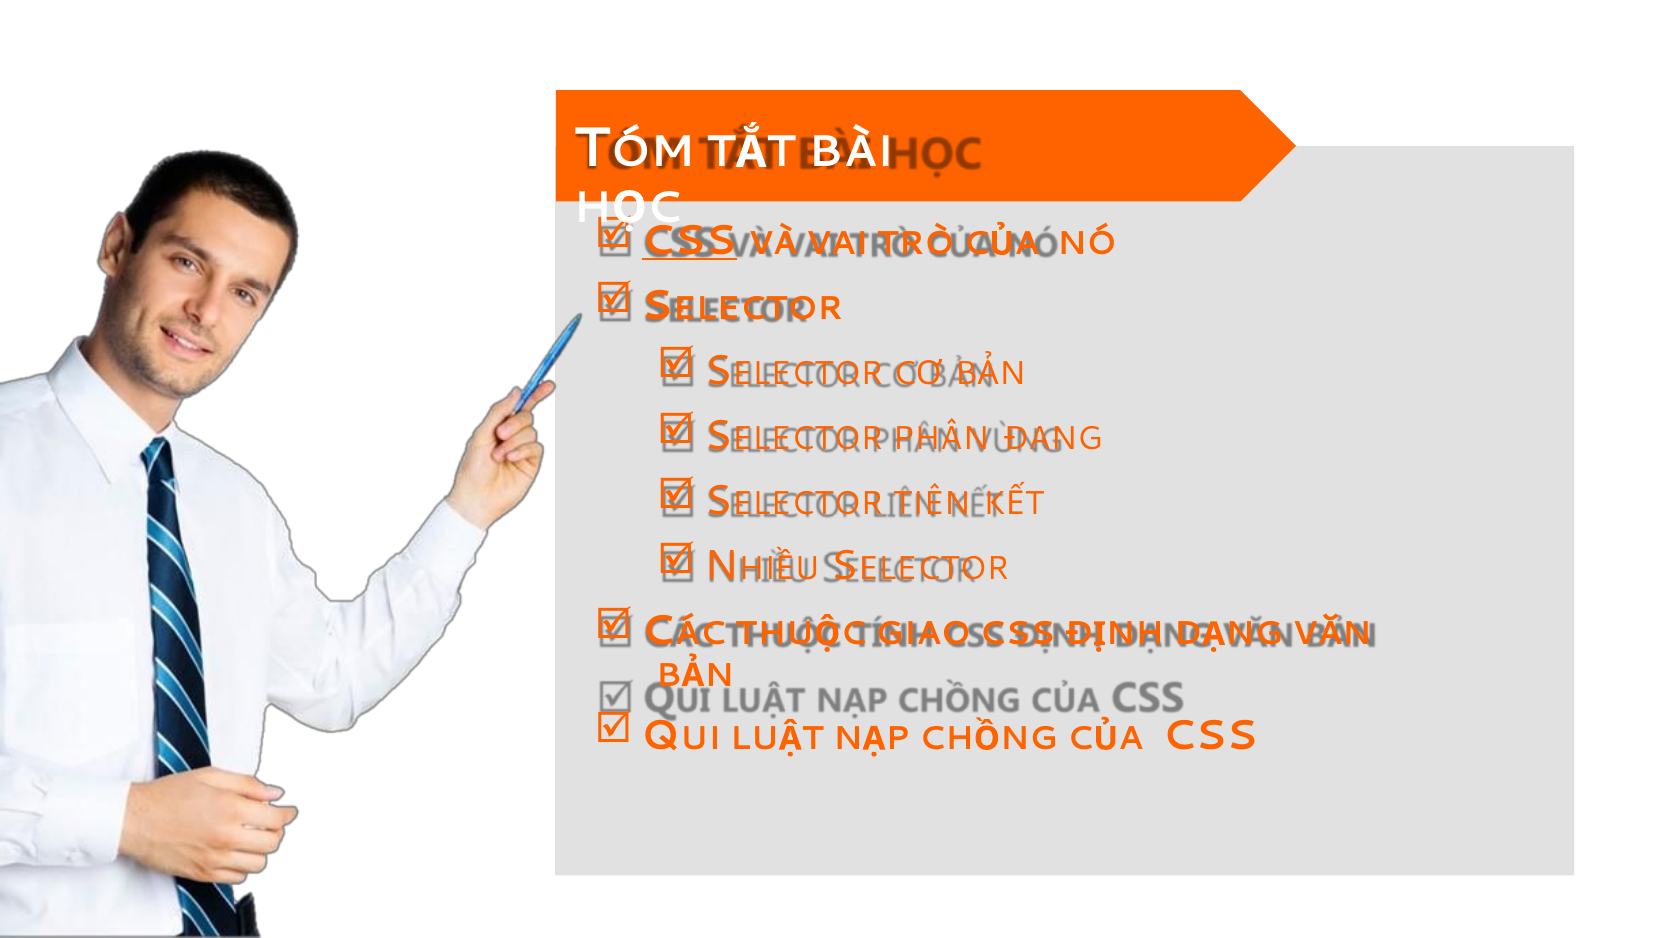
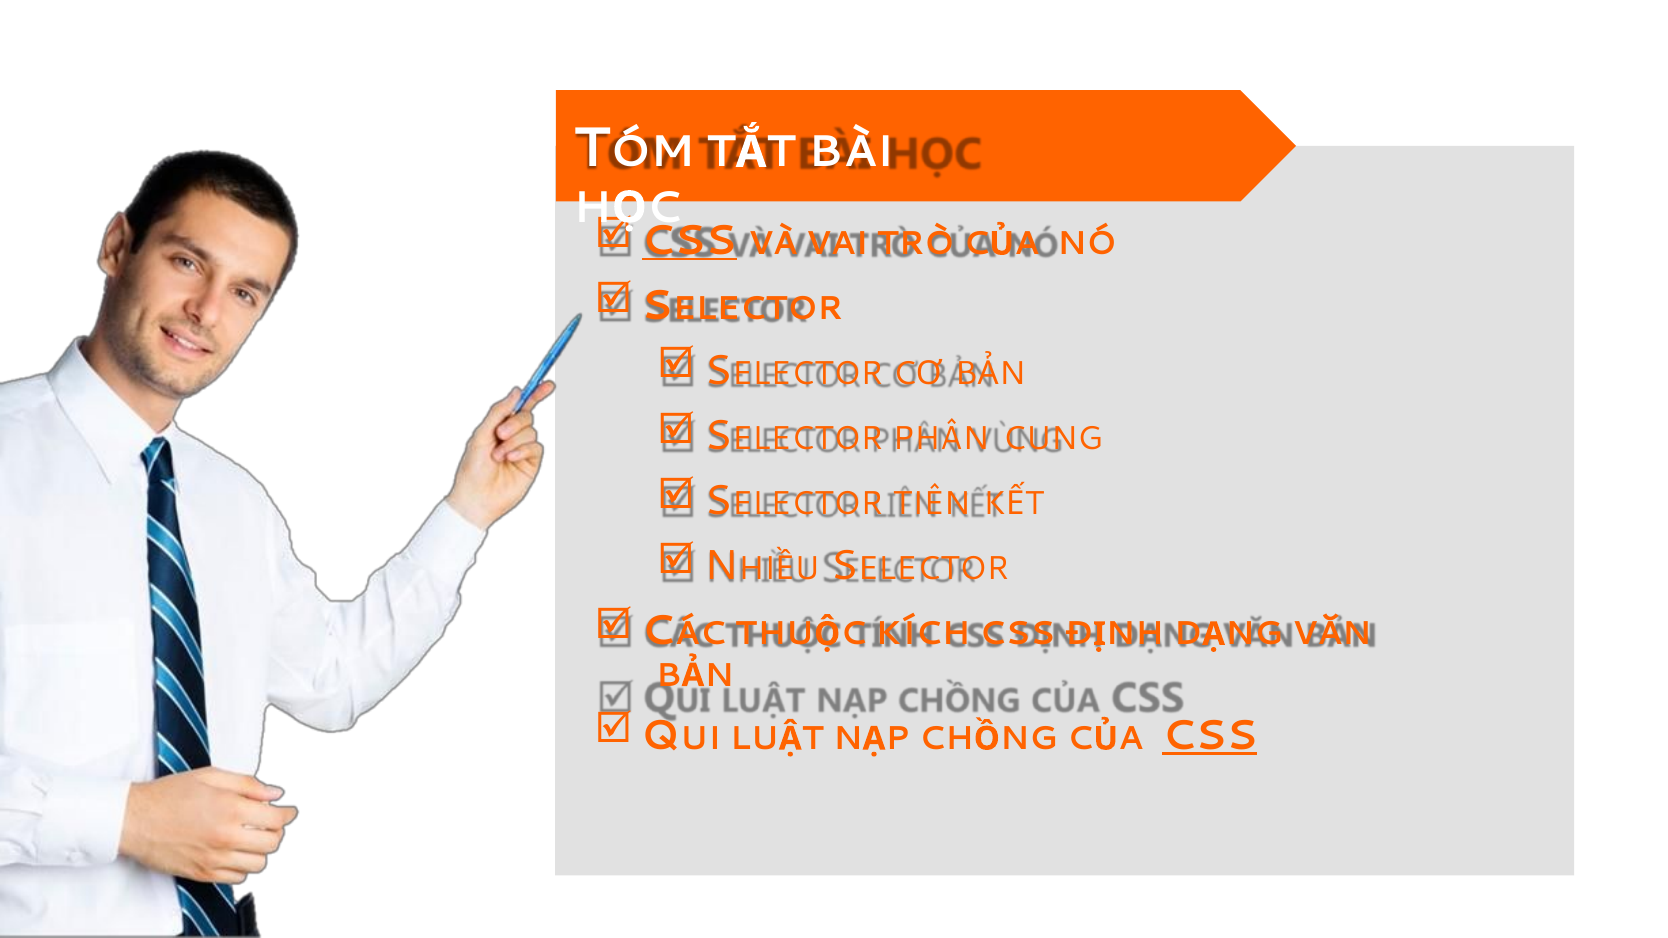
ĐANG: ĐANG -> CUNG (1053, 439)
GIAO: GIAO -> KÍCH (923, 634)
CSS underline: none -> present (1210, 736)
